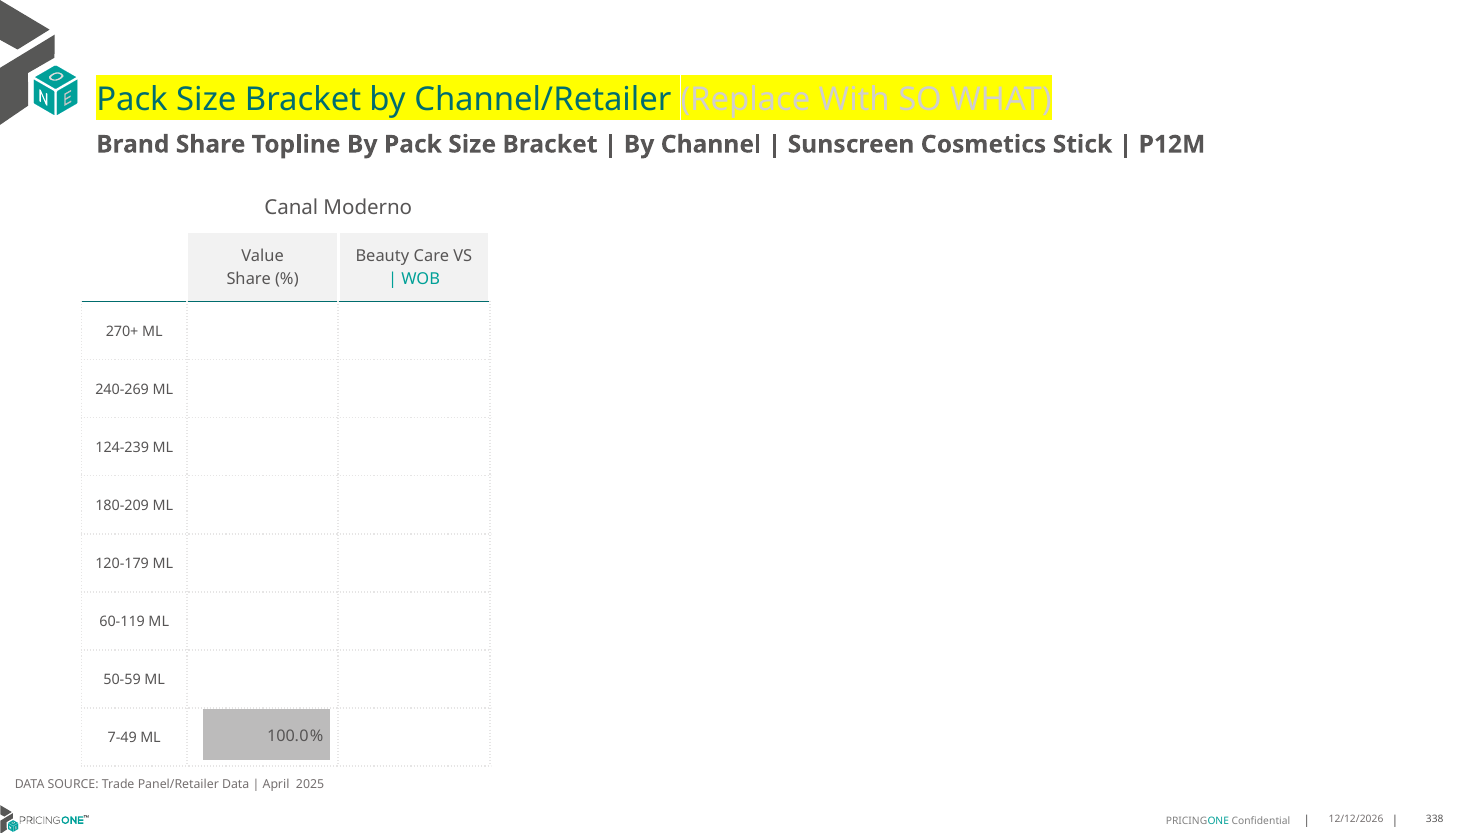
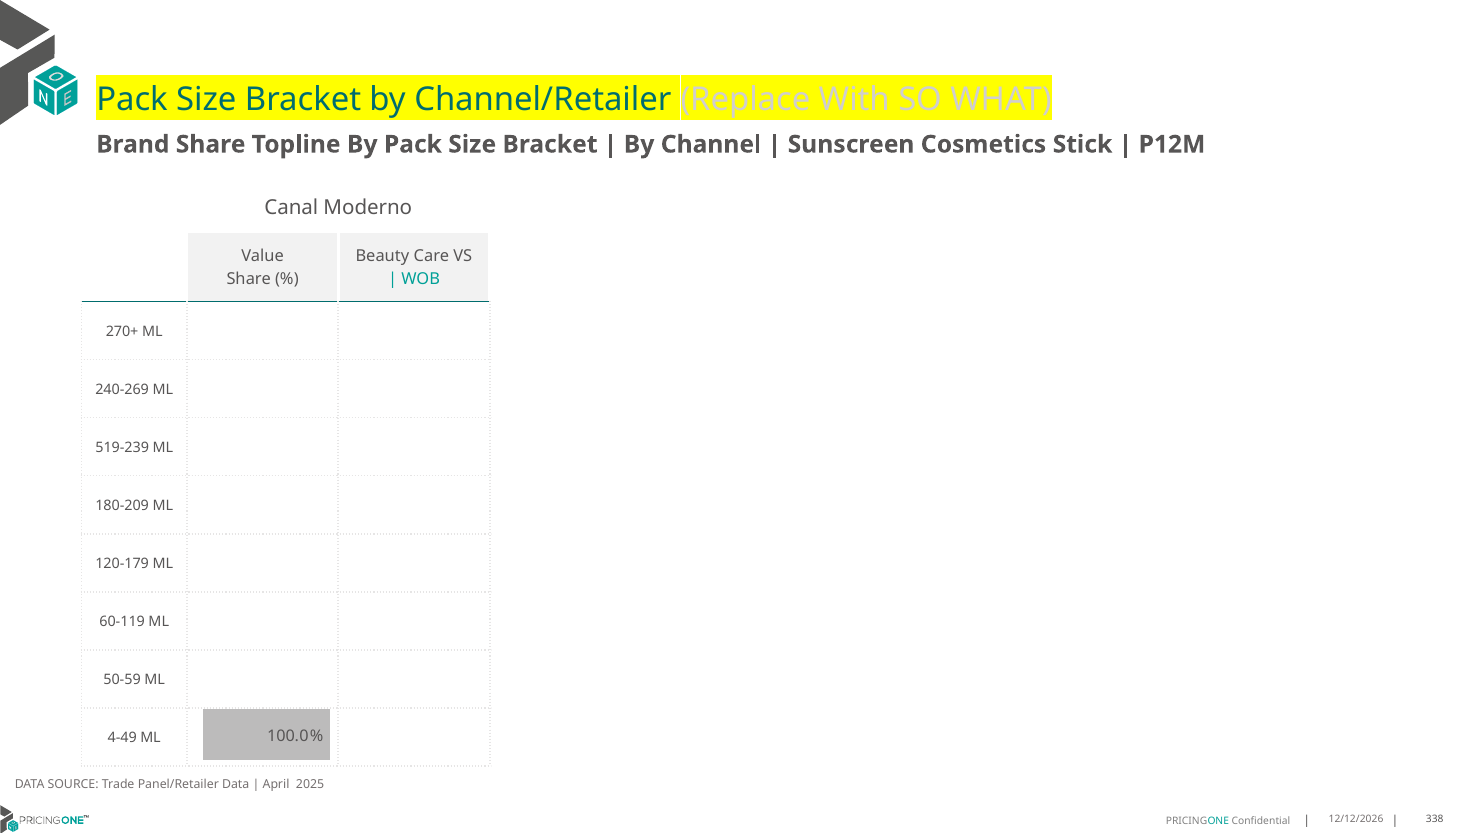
124-239: 124-239 -> 519-239 (122, 448)
7-49: 7-49 -> 4-49 (122, 738)
